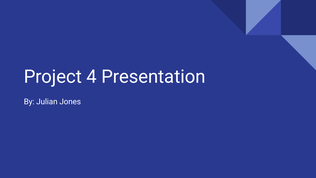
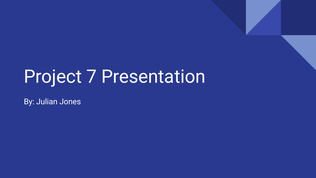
4: 4 -> 7 (92, 77)
